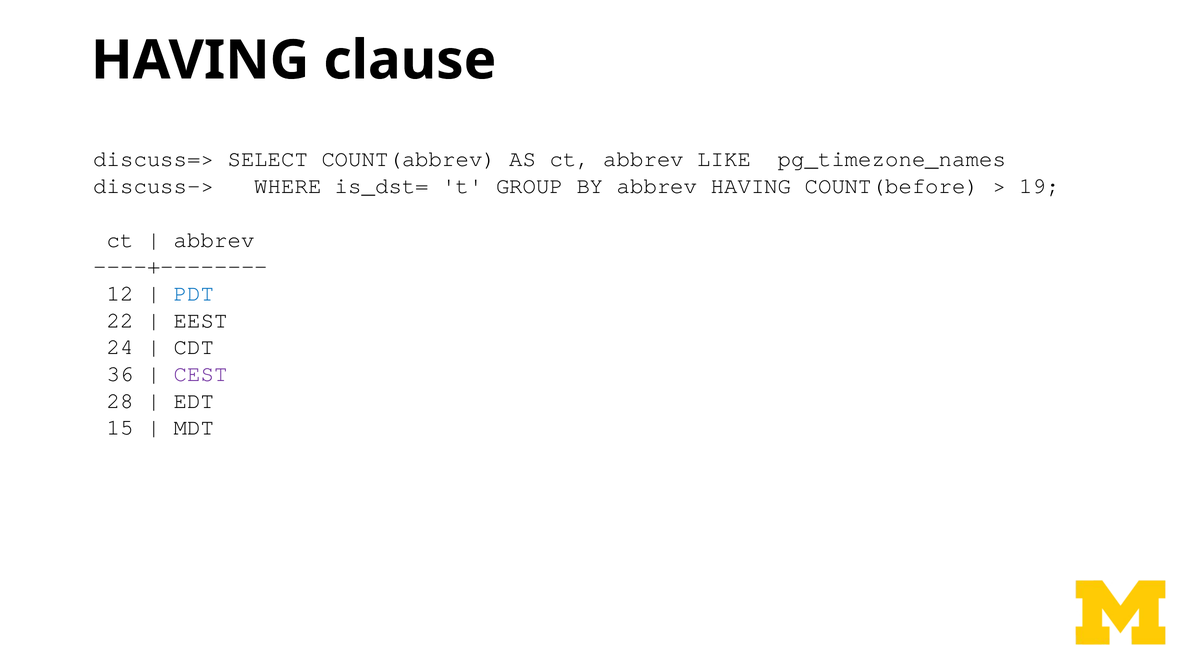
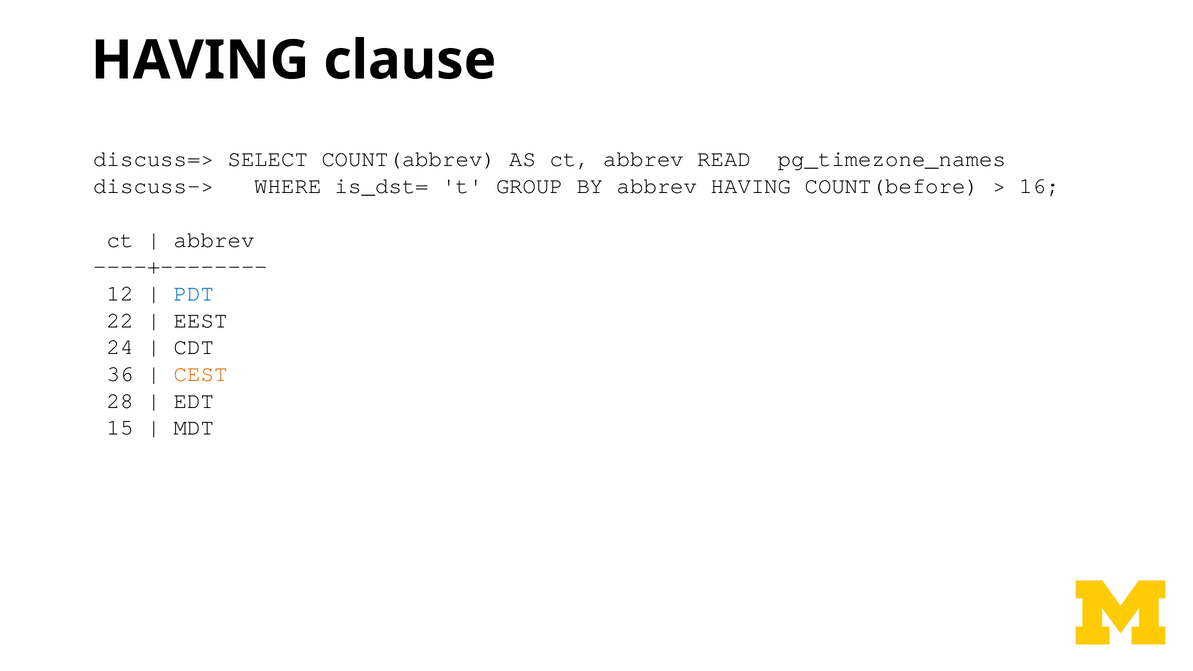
LIKE: LIKE -> READ (724, 159)
19: 19 -> 16 (1040, 186)
CEST colour: purple -> orange (201, 374)
